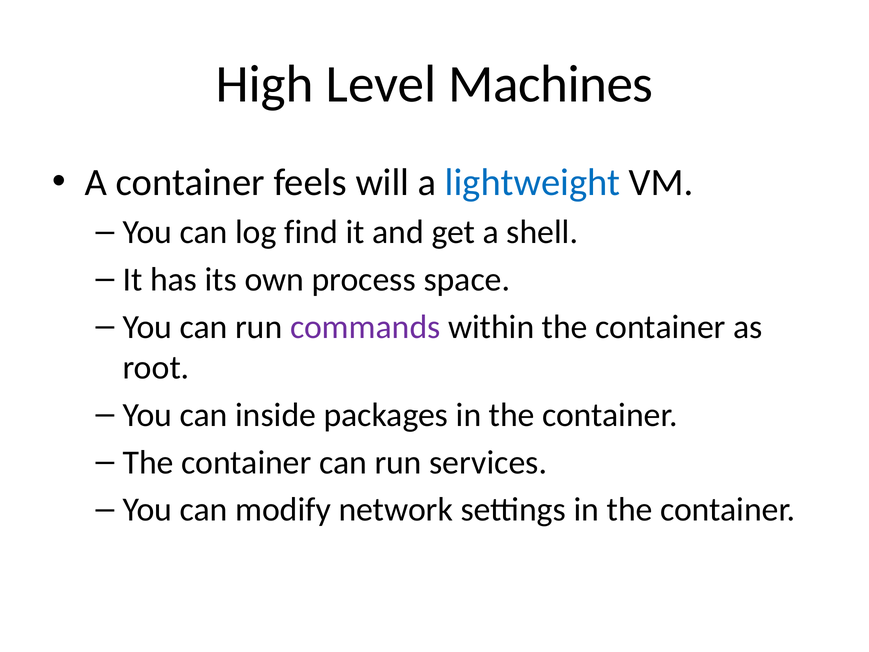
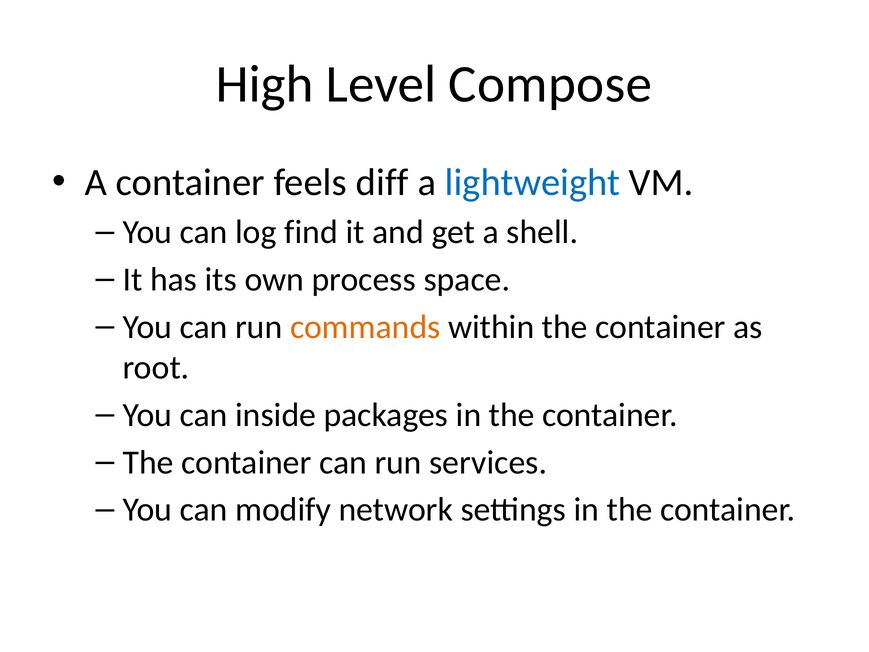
Machines: Machines -> Compose (550, 84)
will: will -> diff (382, 182)
commands colour: purple -> orange (365, 327)
